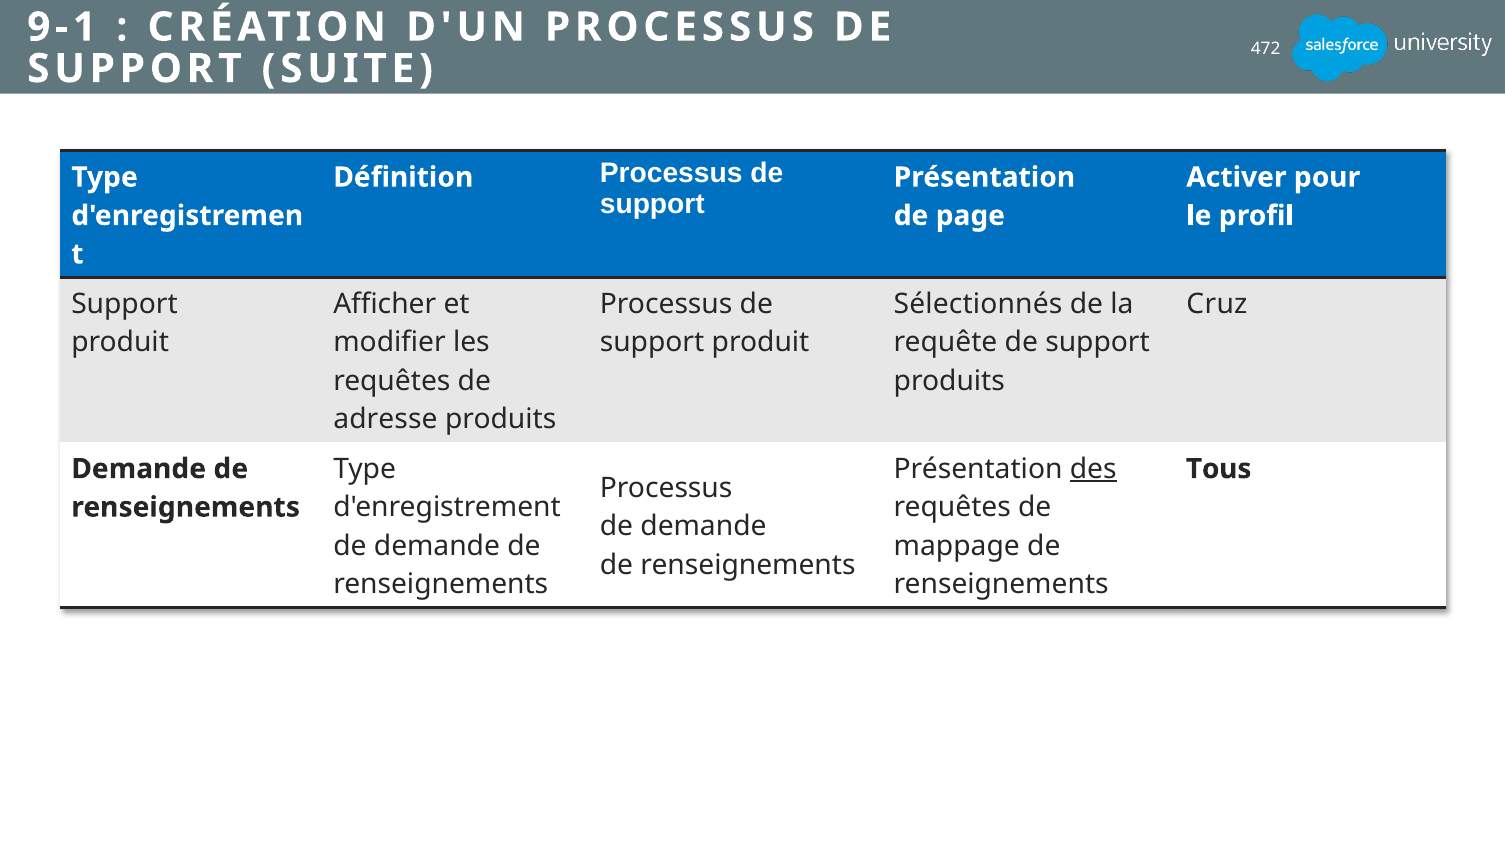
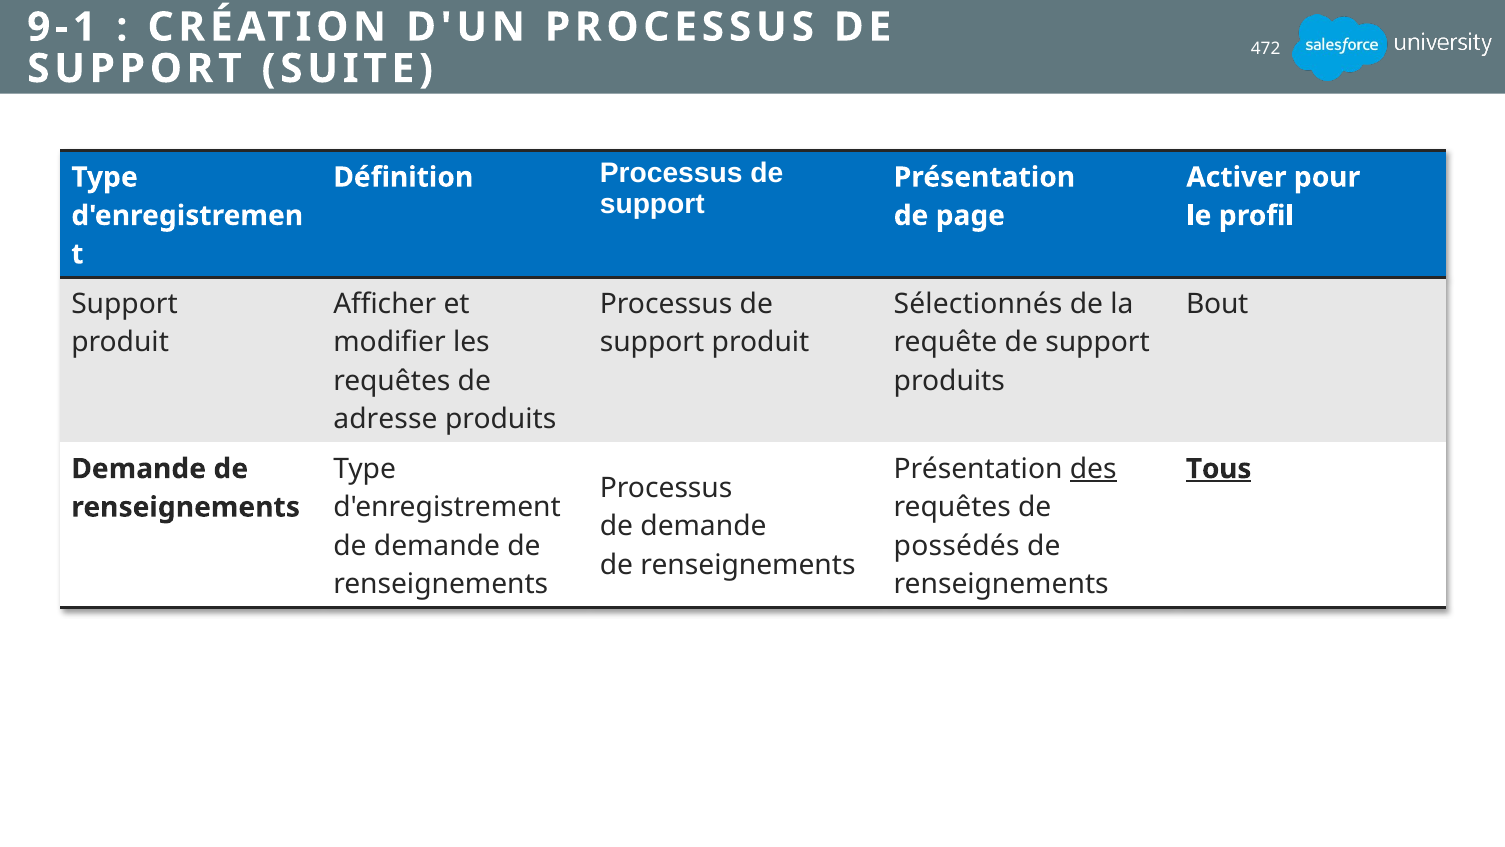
Cruz: Cruz -> Bout (1217, 304)
Tous underline: none -> present (1219, 469)
mappage: mappage -> possédés (957, 545)
